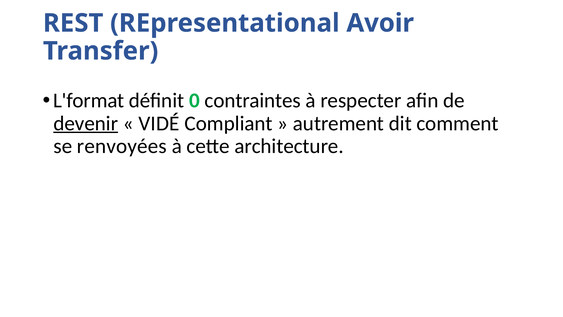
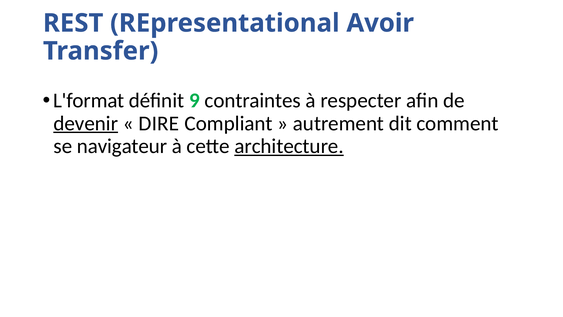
0: 0 -> 9 (195, 100)
VIDÉ: VIDÉ -> DIRE (159, 123)
renvoyées: renvoyées -> navigateur (122, 146)
architecture underline: none -> present (289, 146)
